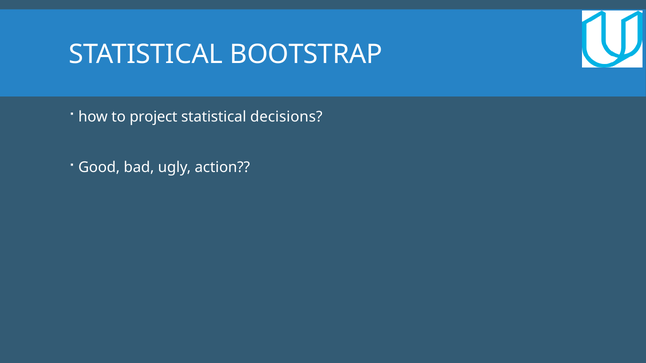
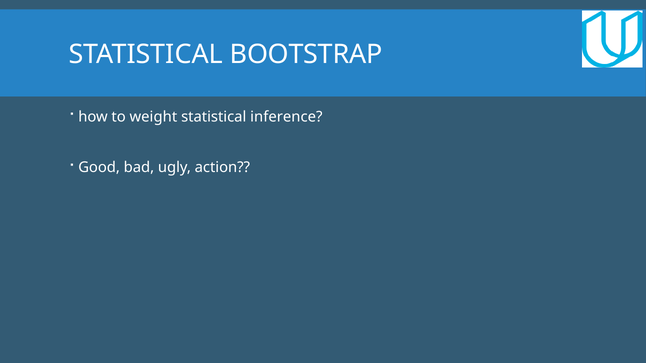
project: project -> weight (153, 117)
decisions: decisions -> inference (286, 117)
